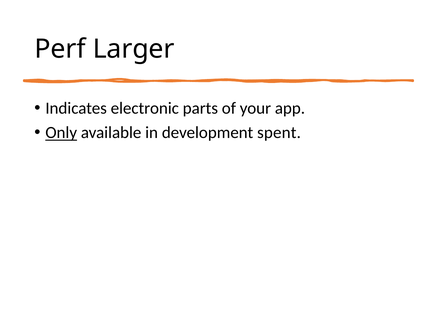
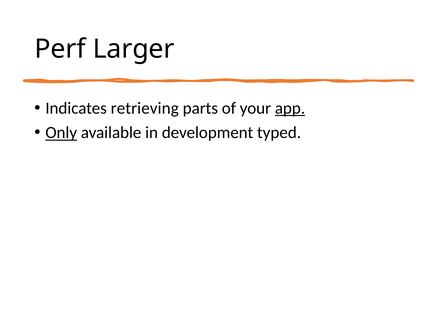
electronic: electronic -> retrieving (145, 108)
app underline: none -> present (290, 108)
spent: spent -> typed (279, 133)
